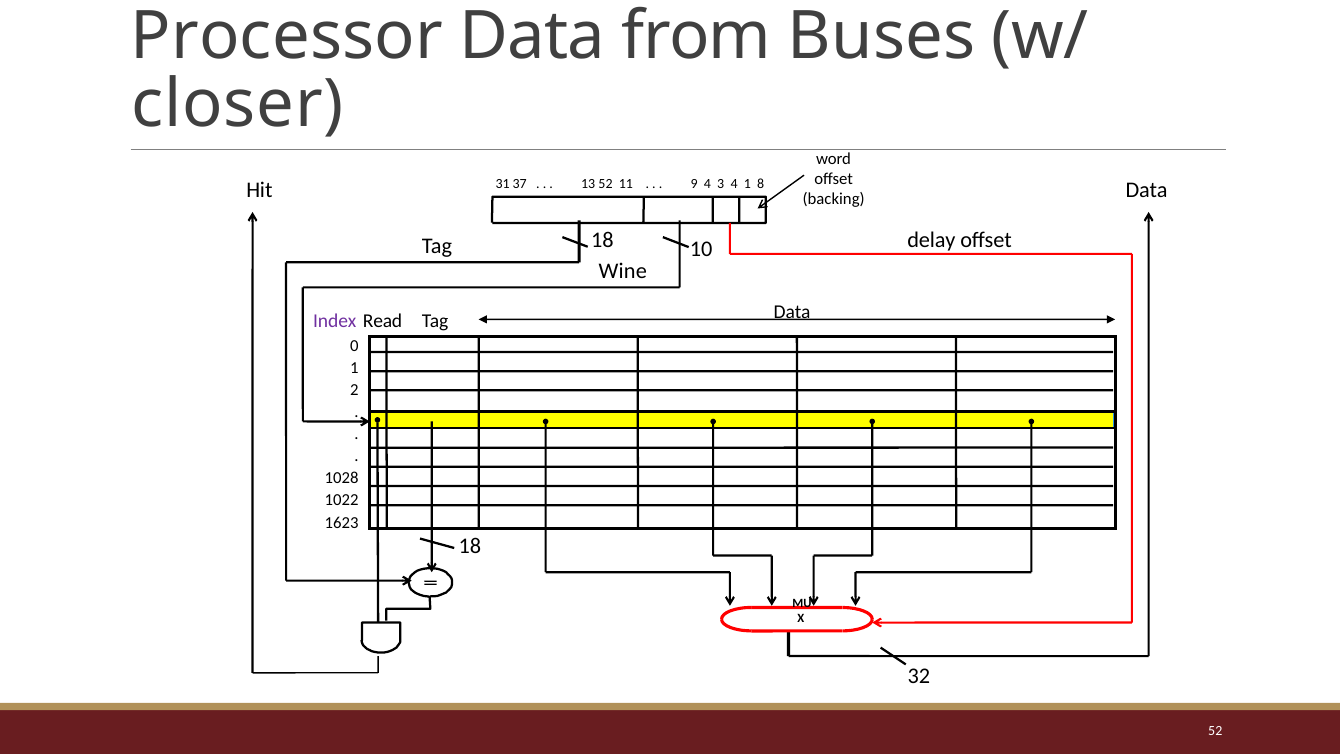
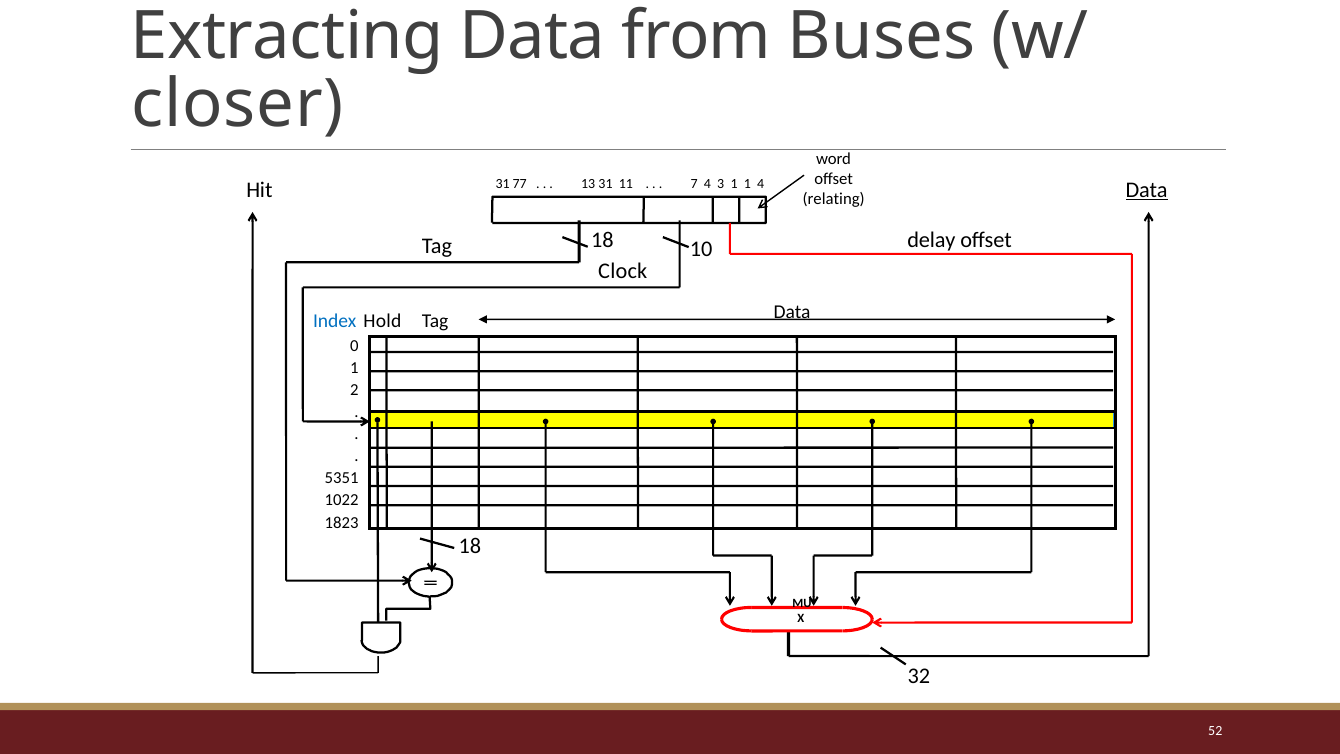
Processor: Processor -> Extracting (287, 36)
37: 37 -> 77 (520, 184)
13 52: 52 -> 31 (606, 184)
9: 9 -> 7 (694, 184)
3 4: 4 -> 1 (734, 184)
1 8: 8 -> 4 (761, 184)
Data underline: none -> present (1147, 190)
backing: backing -> relating (834, 199)
Wine: Wine -> Clock (623, 271)
Index colour: purple -> blue (335, 321)
Read: Read -> Hold (382, 321)
1028: 1028 -> 5351 (342, 478)
1623: 1623 -> 1823 (342, 522)
